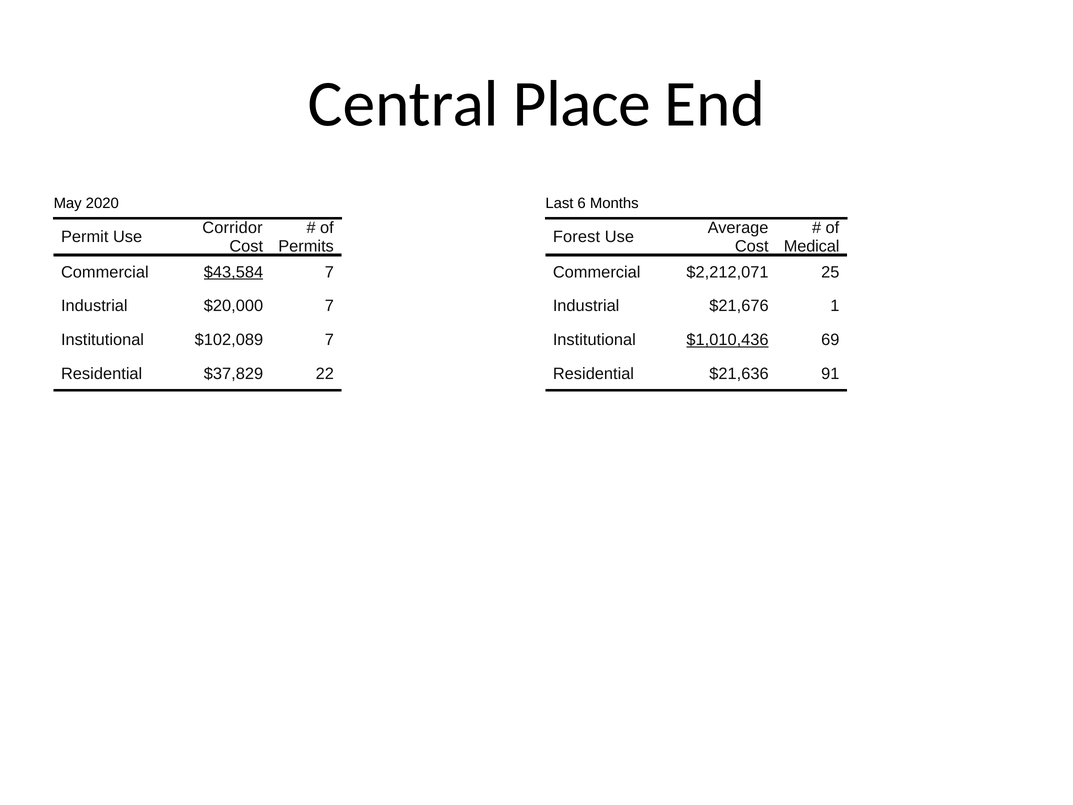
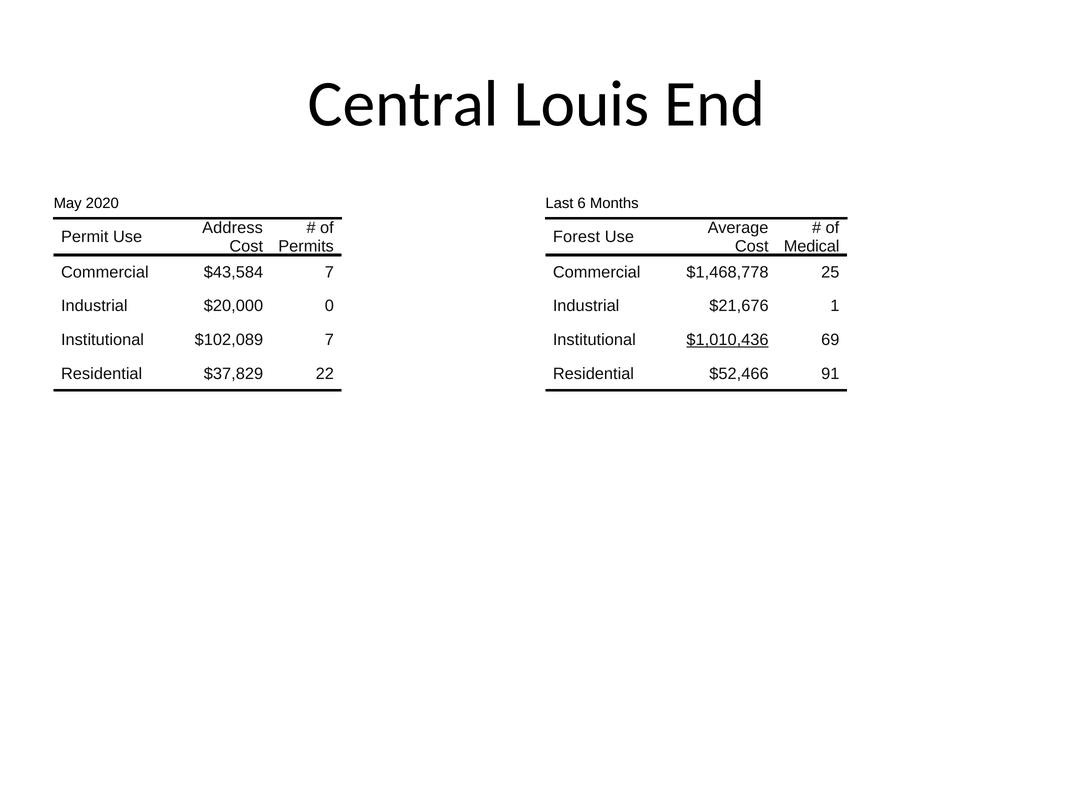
Place: Place -> Louis (582, 104)
Corridor: Corridor -> Address (233, 228)
$43,584 underline: present -> none (234, 272)
$2,212,071: $2,212,071 -> $1,468,778 (728, 272)
$20,000 7: 7 -> 0 (329, 306)
$21,636: $21,636 -> $52,466 (739, 373)
